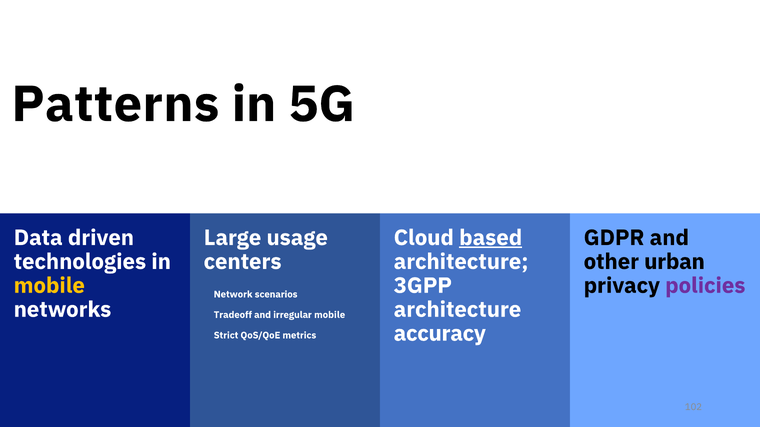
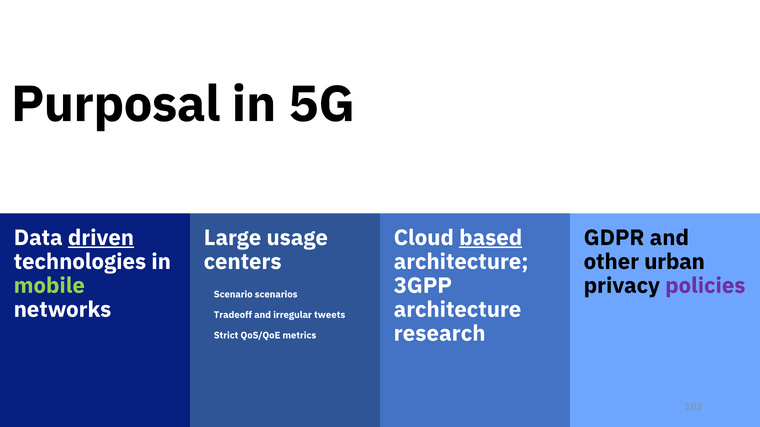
Patterns: Patterns -> Purposal (116, 104)
driven underline: none -> present (101, 238)
mobile colour: yellow -> light green (49, 286)
Network: Network -> Scenario (233, 295)
irregular mobile: mobile -> tweets (330, 315)
accuracy: accuracy -> research (440, 334)
